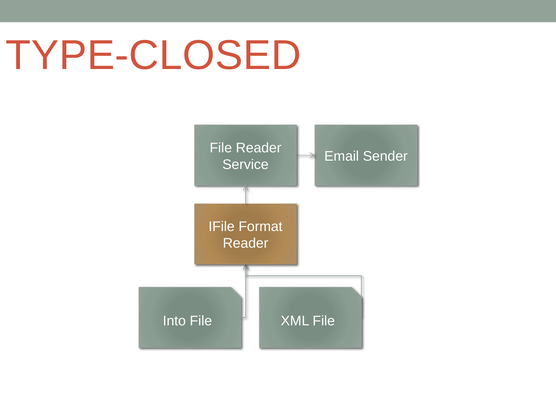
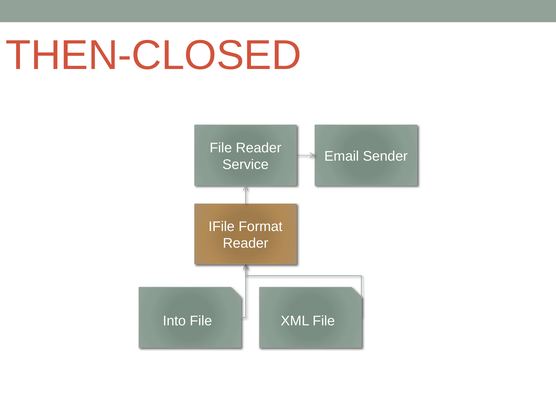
TYPE-CLOSED: TYPE-CLOSED -> THEN-CLOSED (154, 56)
